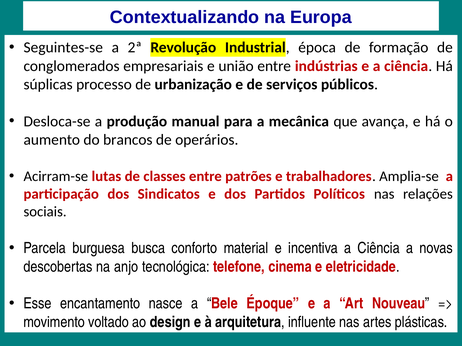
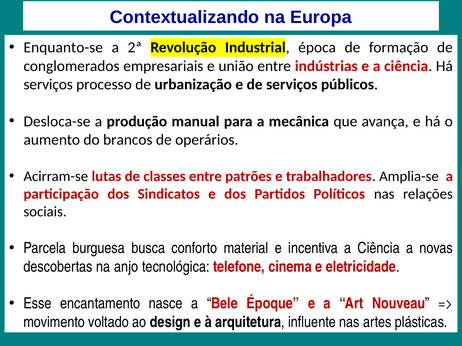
Seguintes-se: Seguintes-se -> Enquanto-se (63, 48)
súplicas: súplicas -> serviços (48, 85)
